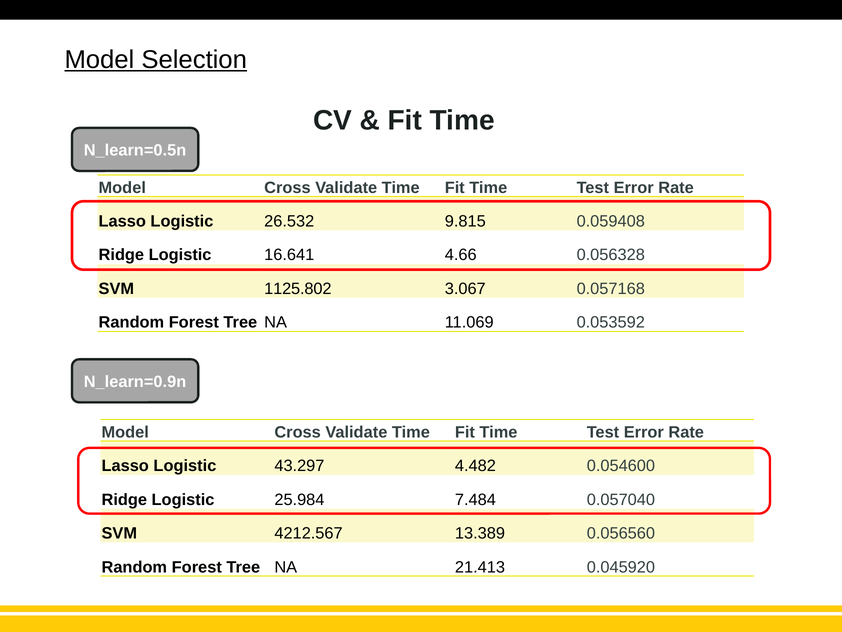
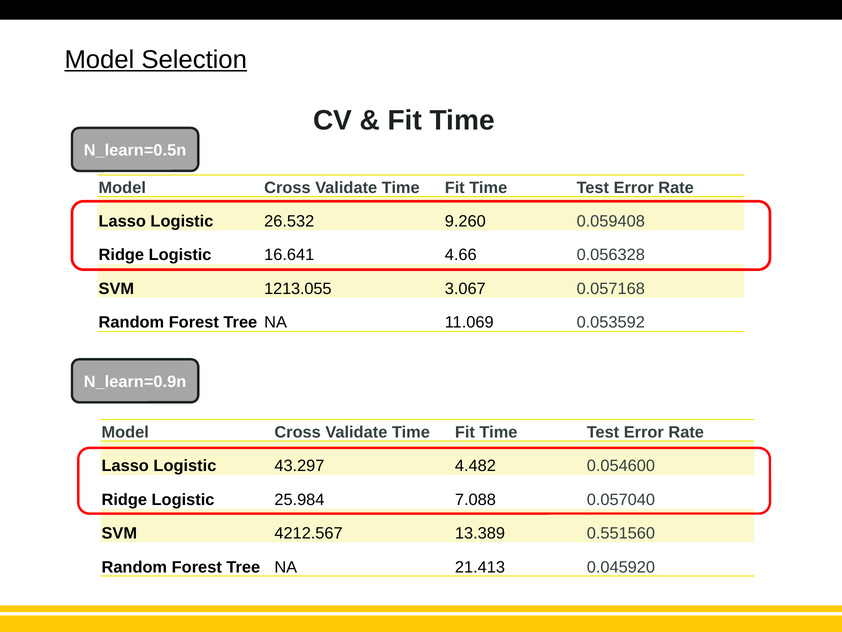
9.815: 9.815 -> 9.260 (465, 221)
1125.802: 1125.802 -> 1213.055 (298, 289)
7.484: 7.484 -> 7.088 (475, 499)
0.056560: 0.056560 -> 0.551560 (621, 533)
